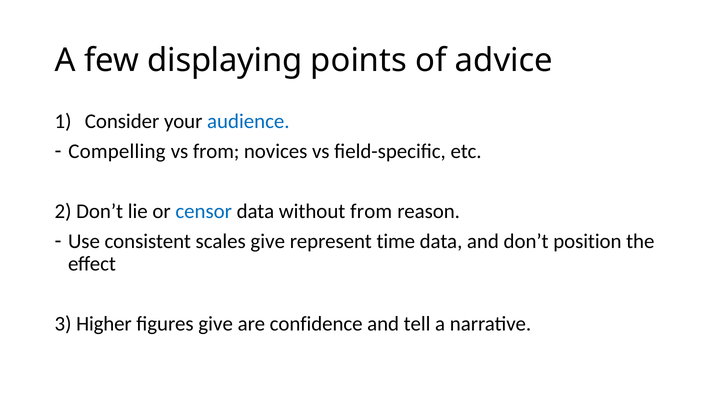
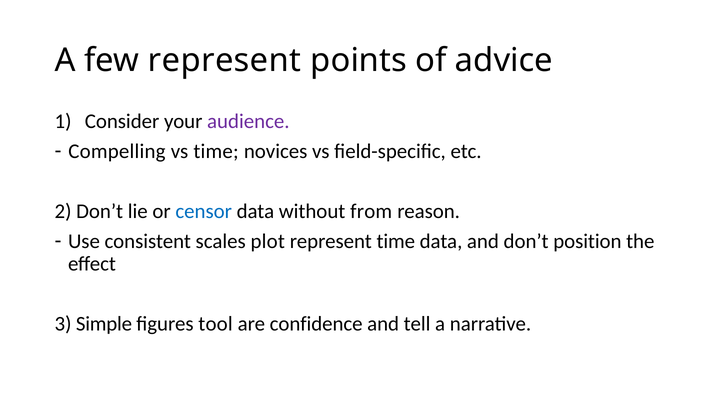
few displaying: displaying -> represent (225, 60)
audience colour: blue -> purple (248, 121)
vs from: from -> time (216, 151)
scales give: give -> plot (268, 241)
Higher: Higher -> Simple (104, 324)
figures give: give -> tool (216, 324)
